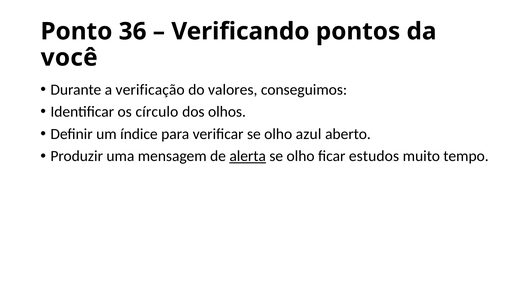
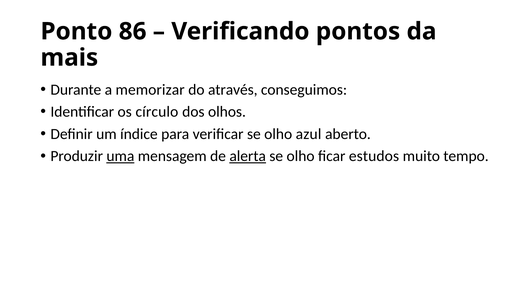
36: 36 -> 86 (133, 31)
você: você -> mais (69, 58)
verificação: verificação -> memorizar (150, 90)
valores: valores -> através (233, 90)
uma underline: none -> present (120, 157)
